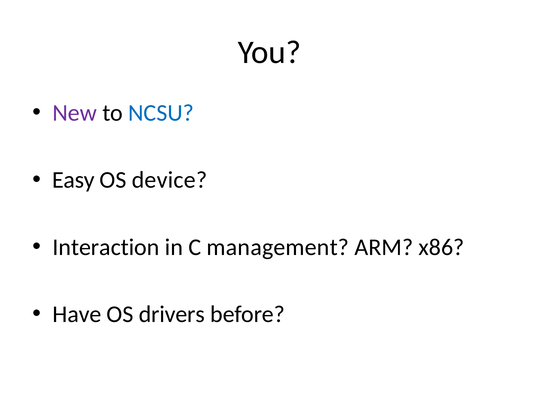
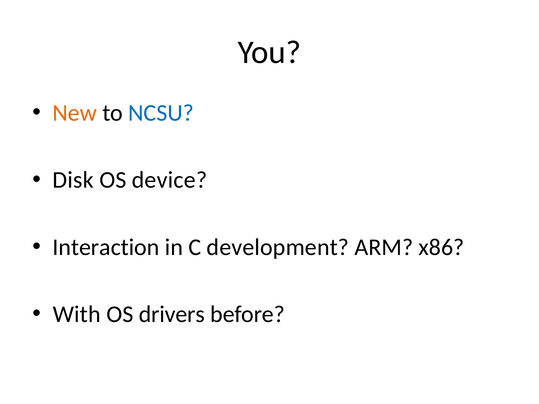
New colour: purple -> orange (75, 113)
Easy: Easy -> Disk (73, 180)
management: management -> development (278, 247)
Have: Have -> With (77, 314)
